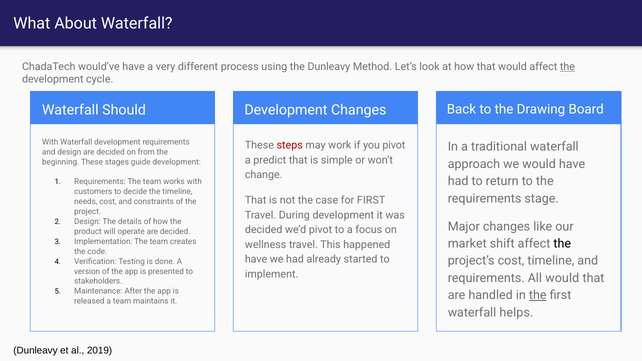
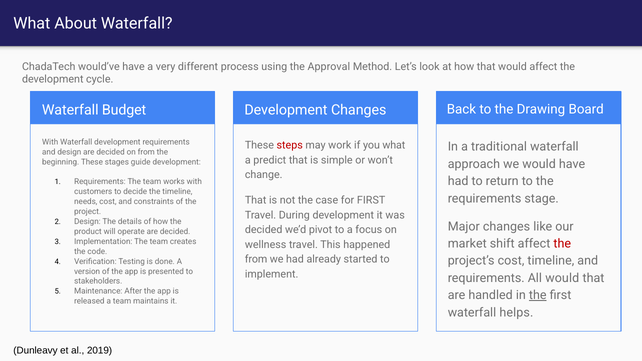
the Dunleavy: Dunleavy -> Approval (329, 67)
the underline: present -> none (567, 67)
Should: Should -> Budget (124, 110)
you pivot: pivot -> what (394, 145)
the colour: black -> red (562, 244)
have: have -> from (256, 259)
